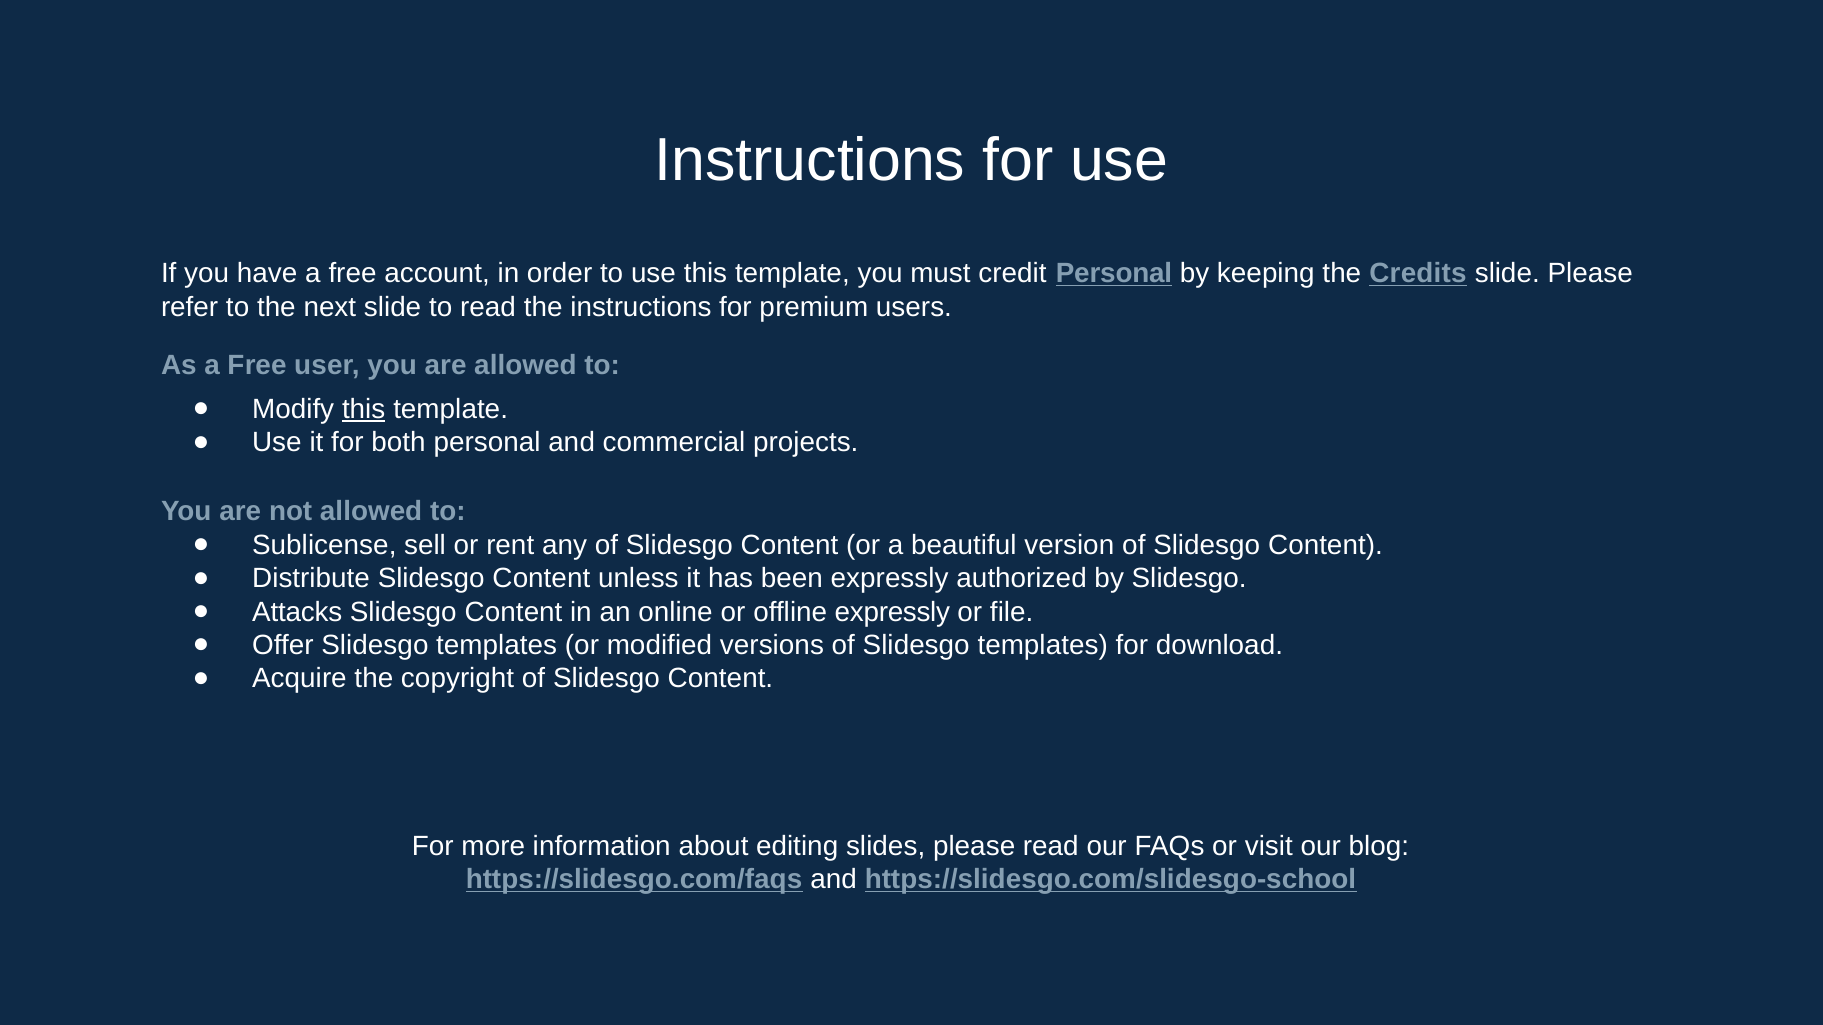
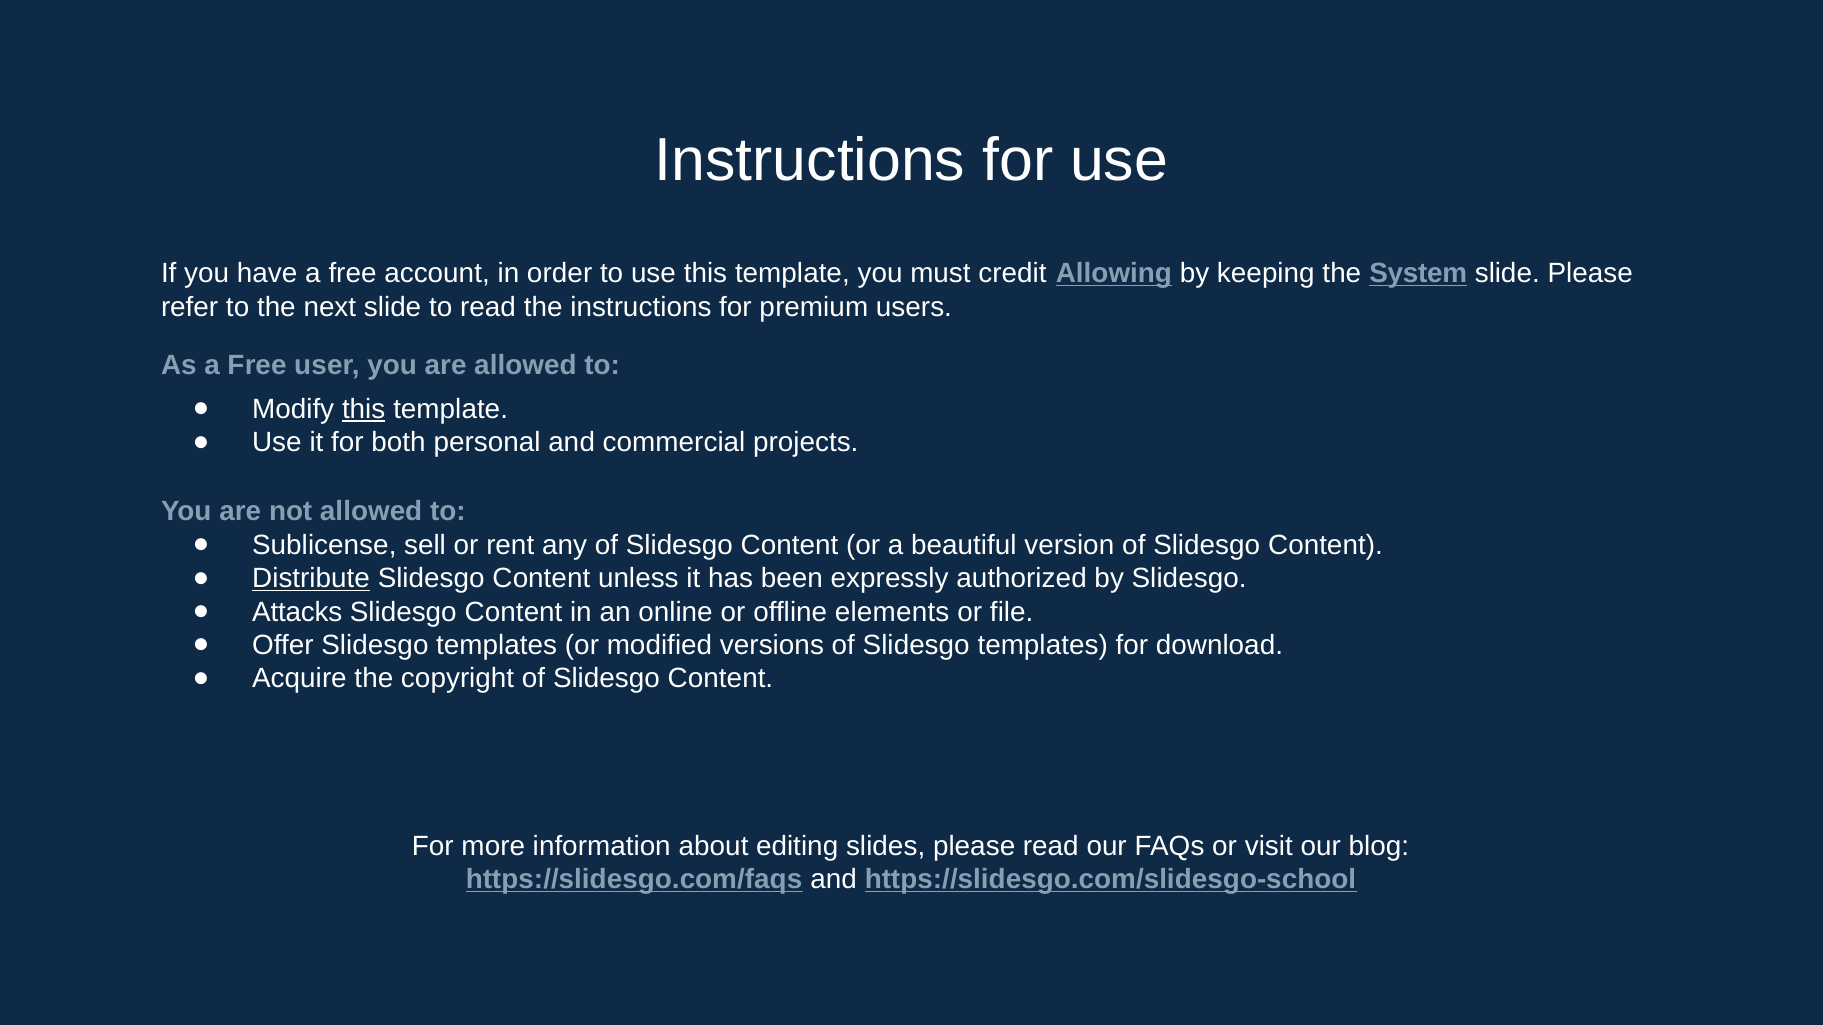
credit Personal: Personal -> Allowing (1114, 274)
Credits: Credits -> System (1418, 274)
Distribute underline: none -> present (311, 579)
offline expressly: expressly -> elements (892, 612)
